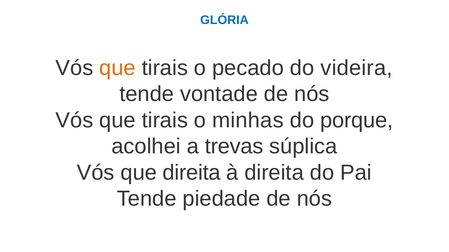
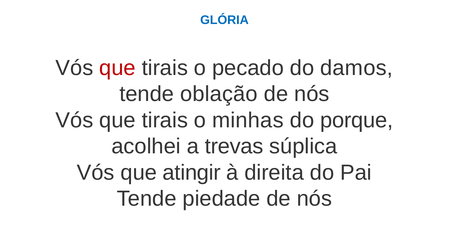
que colour: orange -> red (118, 68)
videira: videira -> damos (357, 68)
vontade: vontade -> oblação (219, 94)
que direita: direita -> atingir (192, 173)
